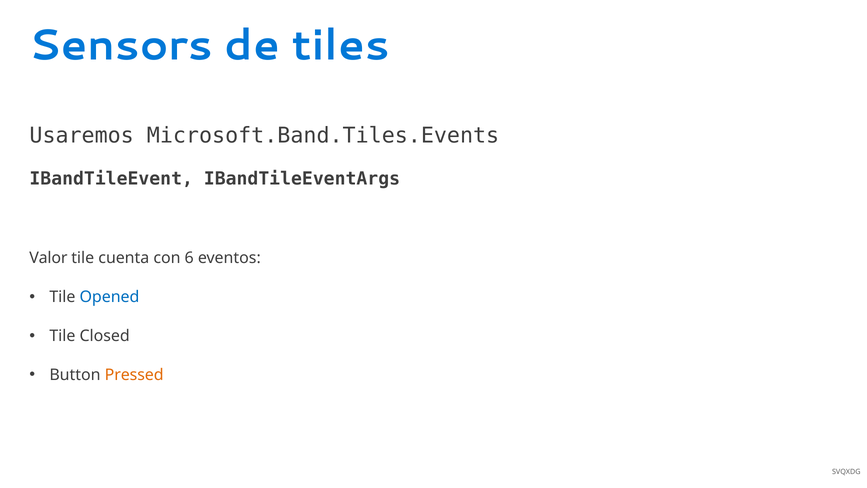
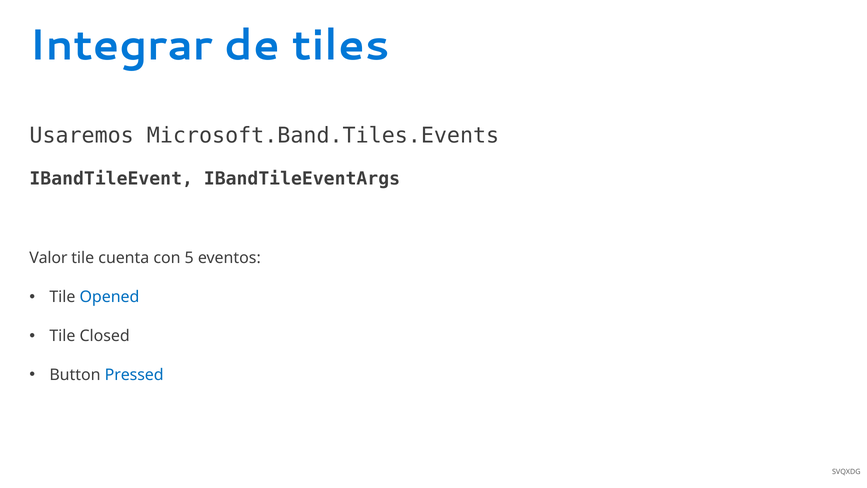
Sensors: Sensors -> Integrar (121, 46)
6: 6 -> 5 (189, 258)
Pressed colour: orange -> blue (134, 375)
